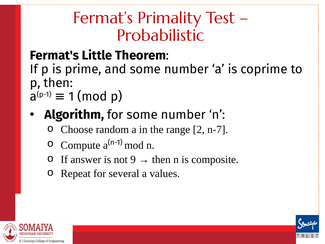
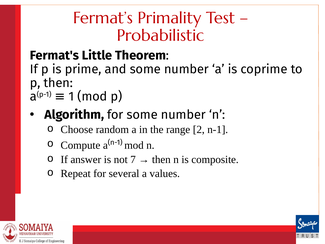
n-7: n-7 -> n-1 (218, 130)
9: 9 -> 7 (133, 159)
